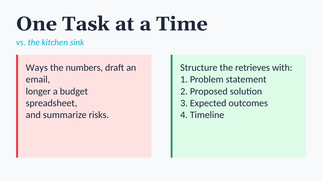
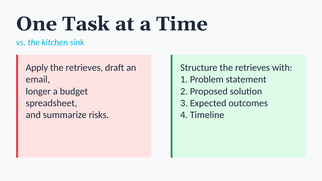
Ways: Ways -> Apply (37, 68)
numbers: numbers -> retrieves (84, 68)
